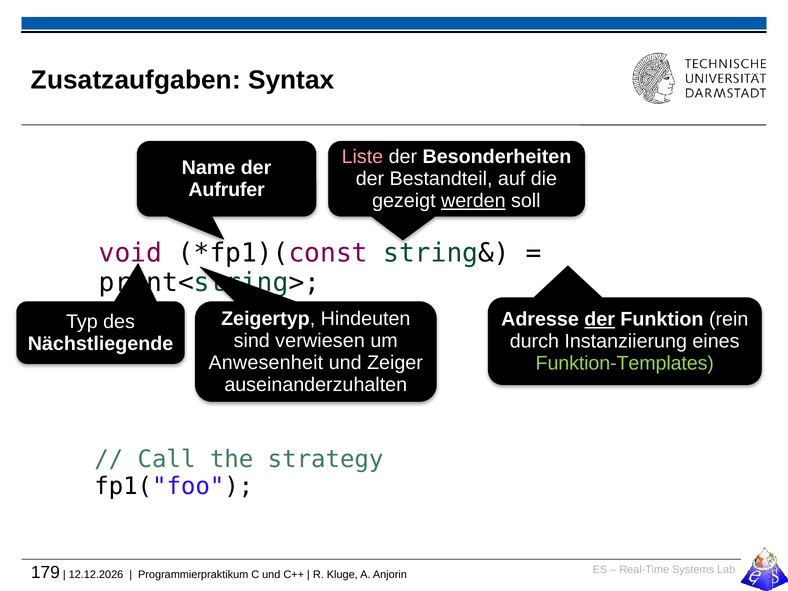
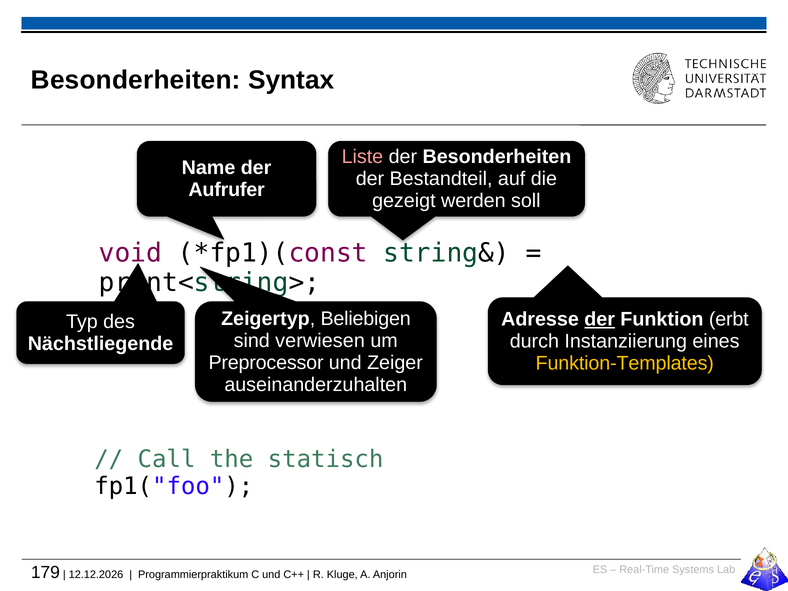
Zusatzaufgaben: Zusatzaufgaben -> Besonderheiten (136, 80)
werden underline: present -> none (473, 201)
Hindeuten: Hindeuten -> Beliebigen (366, 319)
rein: rein -> erbt (729, 319)
Anwesenheit: Anwesenheit -> Preprocessor (266, 363)
Funktion-Templates colour: light green -> yellow (625, 363)
strategy: strategy -> statisch (326, 459)
